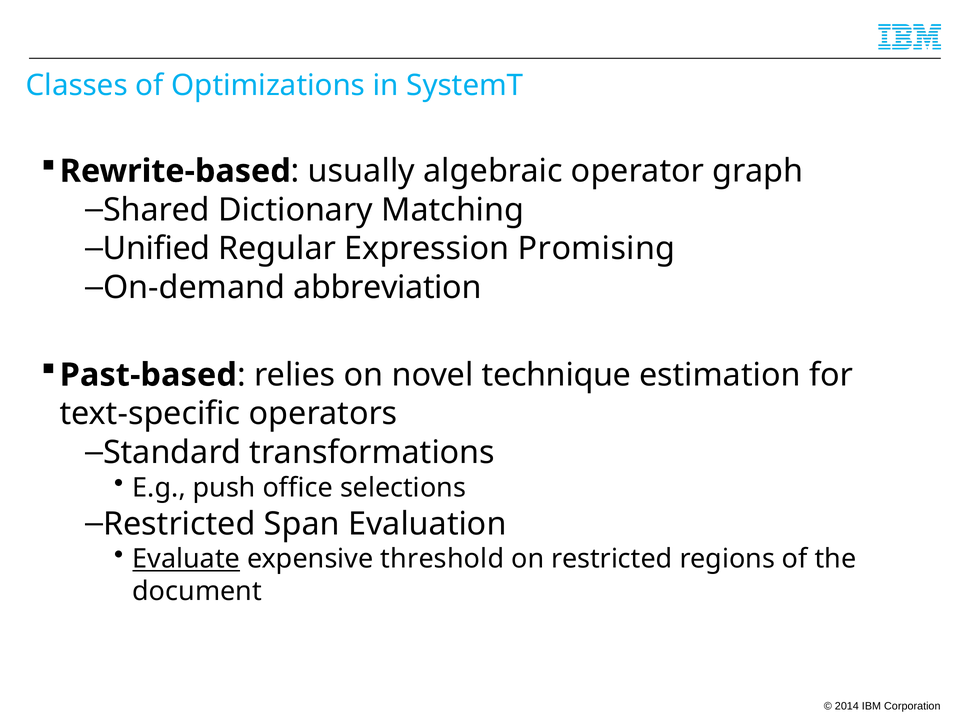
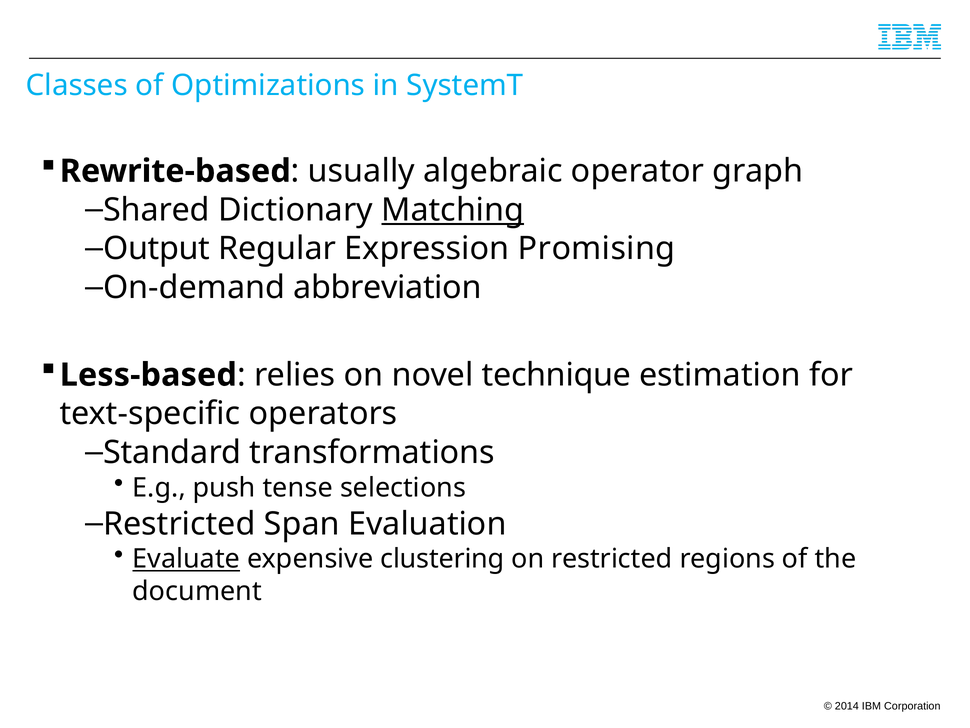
Matching underline: none -> present (453, 210)
Unified: Unified -> Output (157, 249)
Past-based: Past-based -> Less-based (148, 375)
office: office -> tense (298, 488)
threshold: threshold -> clustering (442, 559)
